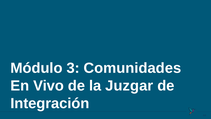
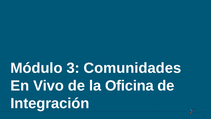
Juzgar: Juzgar -> Oficina (129, 85)
